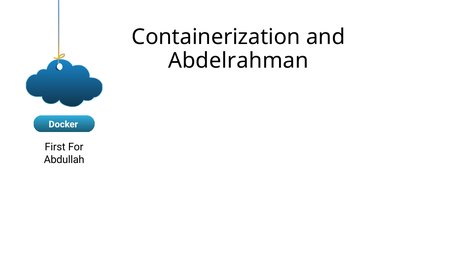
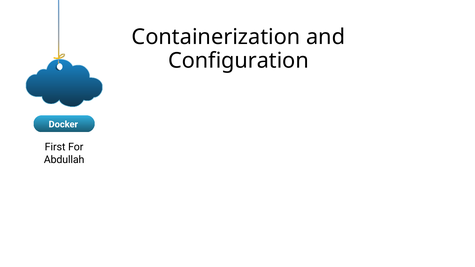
Abdelrahman: Abdelrahman -> Configuration (238, 61)
